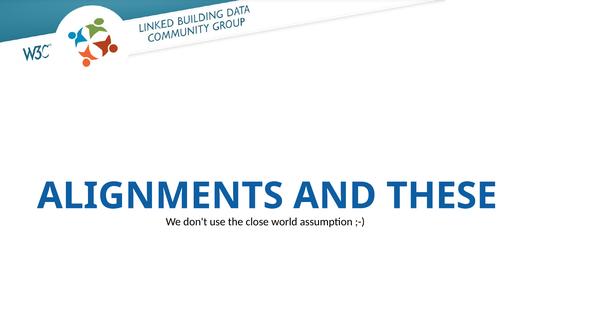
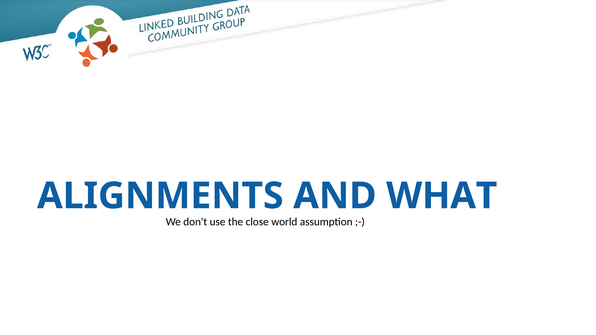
THESE: THESE -> WHAT (442, 196)
